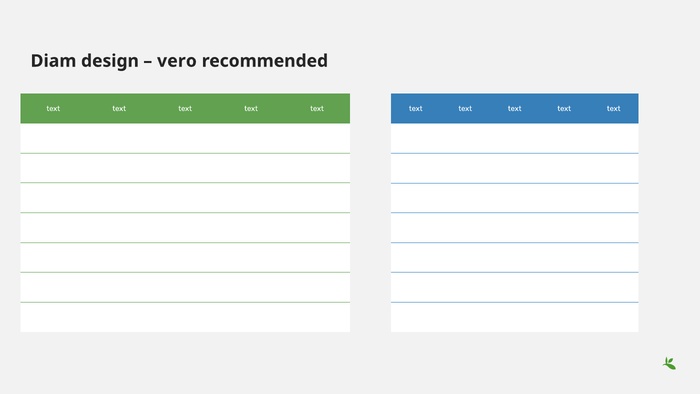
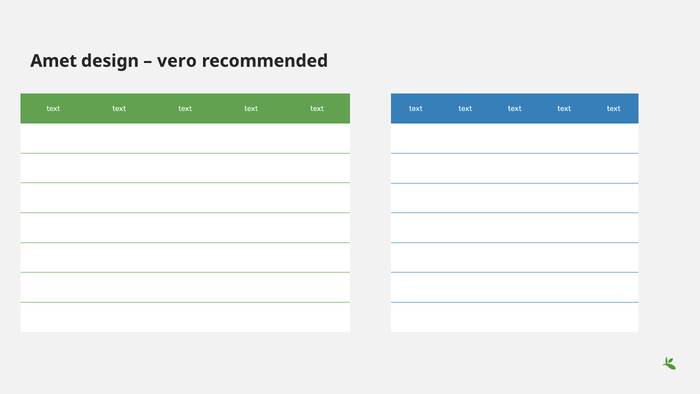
Diam: Diam -> Amet (54, 61)
